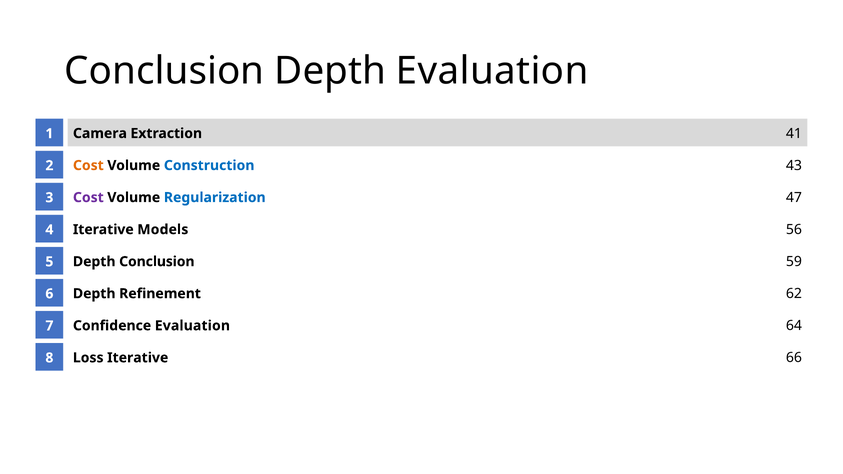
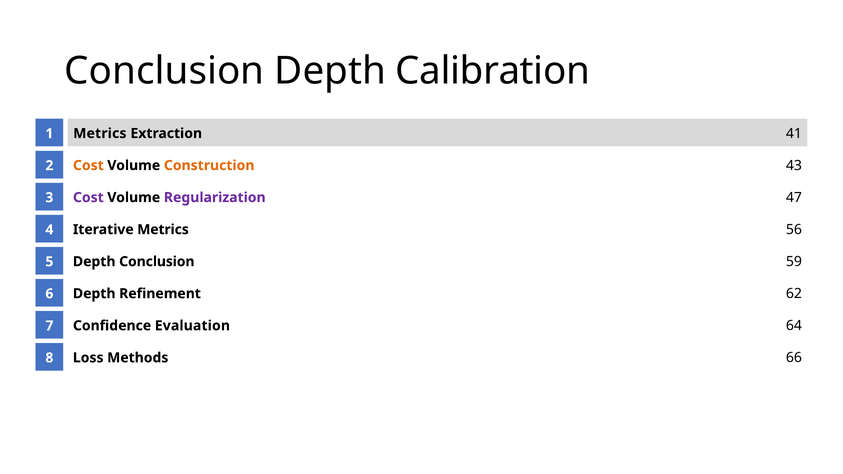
Depth Evaluation: Evaluation -> Calibration (493, 71)
Camera: Camera -> Metrics (100, 133)
Construction colour: blue -> orange (209, 166)
Regularization colour: blue -> purple (215, 198)
Iterative Models: Models -> Metrics (163, 230)
Loss Iterative: Iterative -> Methods (138, 358)
